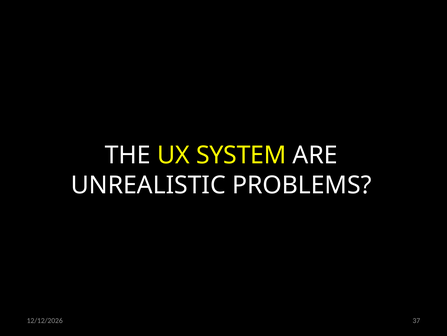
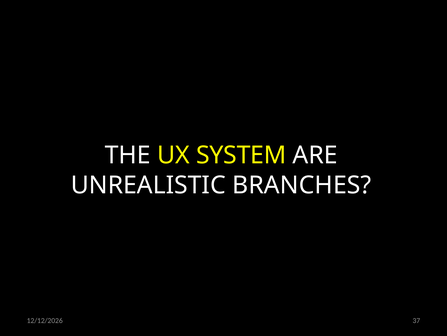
PROBLEMS: PROBLEMS -> BRANCHES (302, 185)
